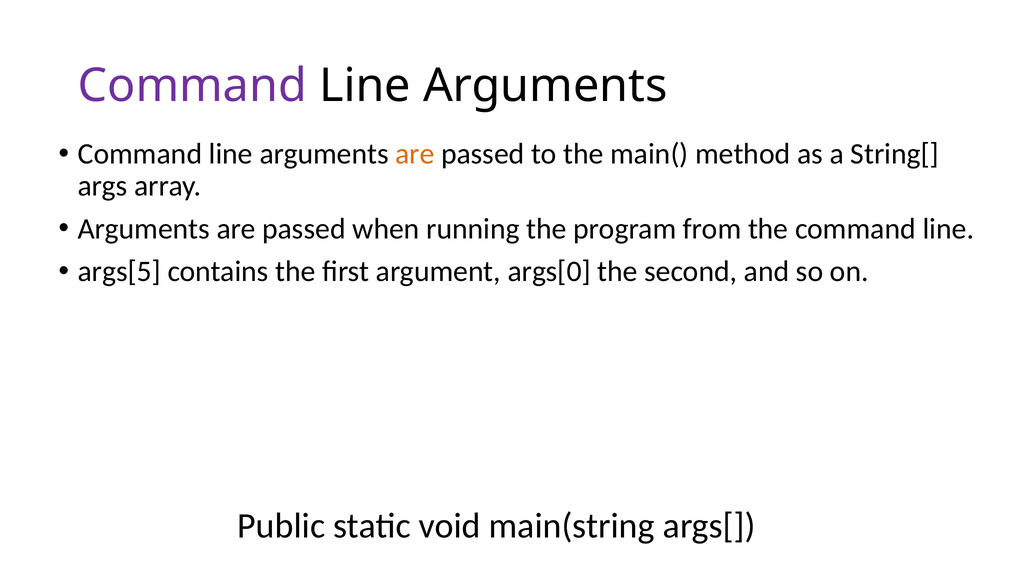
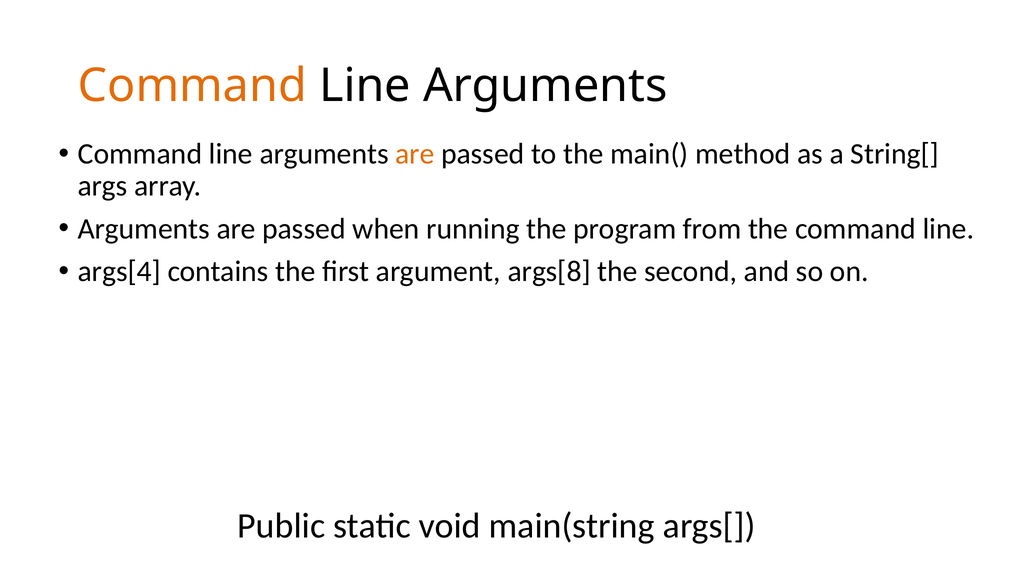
Command colour: purple -> orange (192, 86)
args[5: args[5 -> args[4 (119, 271)
args[0: args[0 -> args[8 (549, 271)
